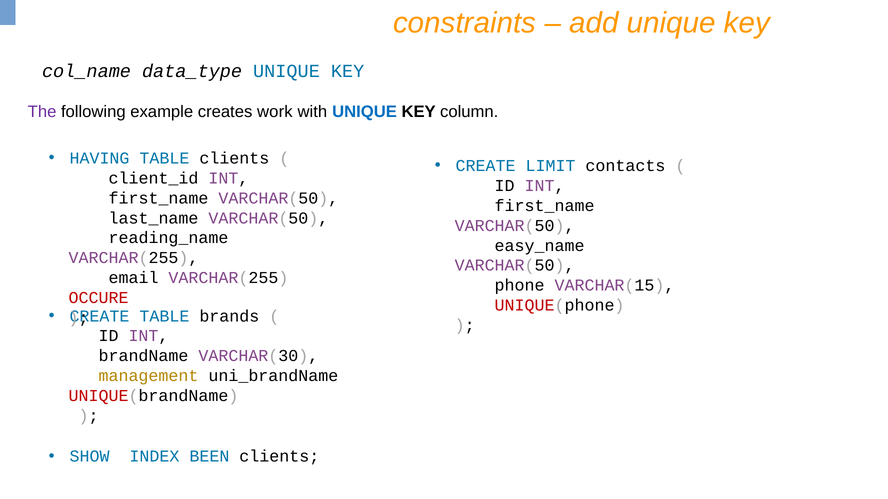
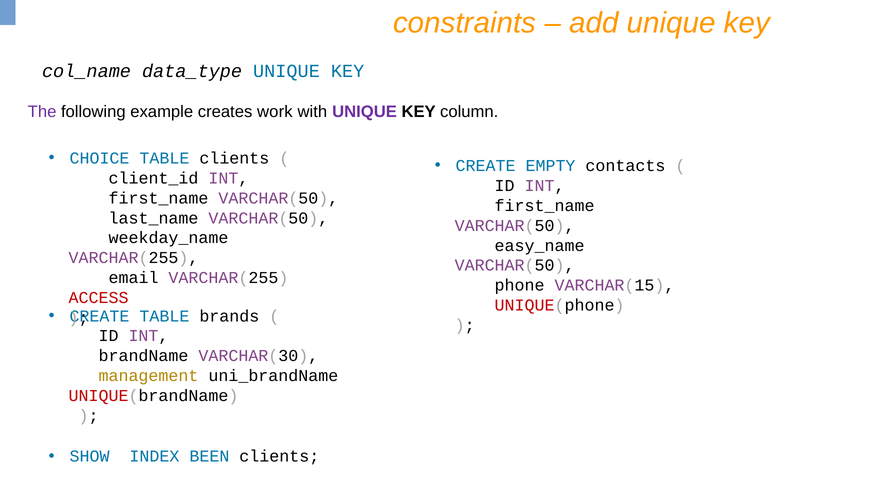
UNIQUE colour: blue -> purple (365, 112)
HAVING: HAVING -> CHOICE (100, 158)
LIMIT: LIMIT -> EMPTY (551, 166)
reading_name: reading_name -> weekday_name (168, 238)
OCCURE: OCCURE -> ACCESS (99, 298)
